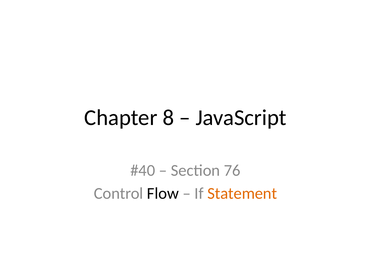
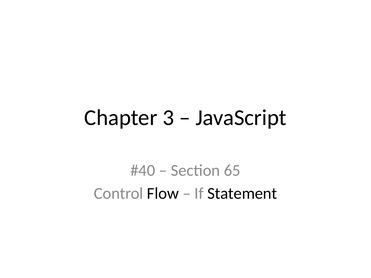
8: 8 -> 3 (168, 118)
76: 76 -> 65 (232, 171)
Statement colour: orange -> black (242, 194)
